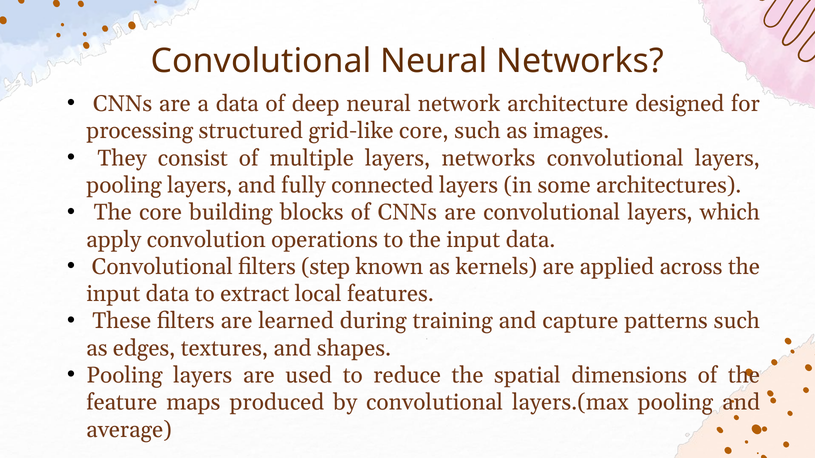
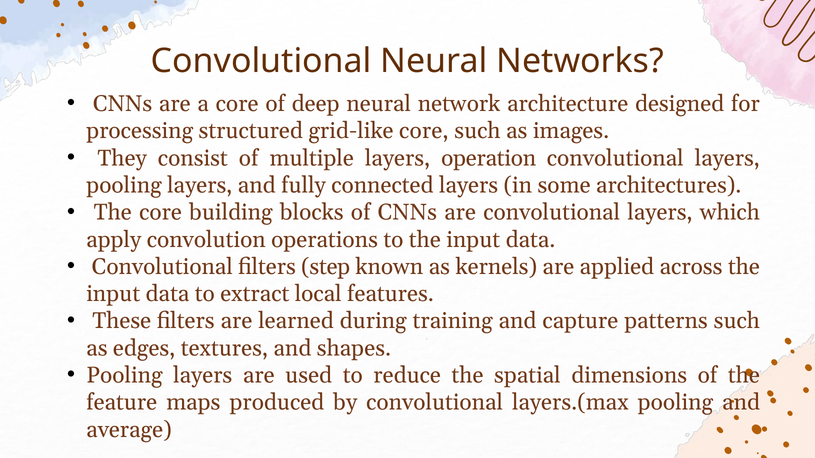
a data: data -> core (237, 104)
layers networks: networks -> operation (489, 158)
